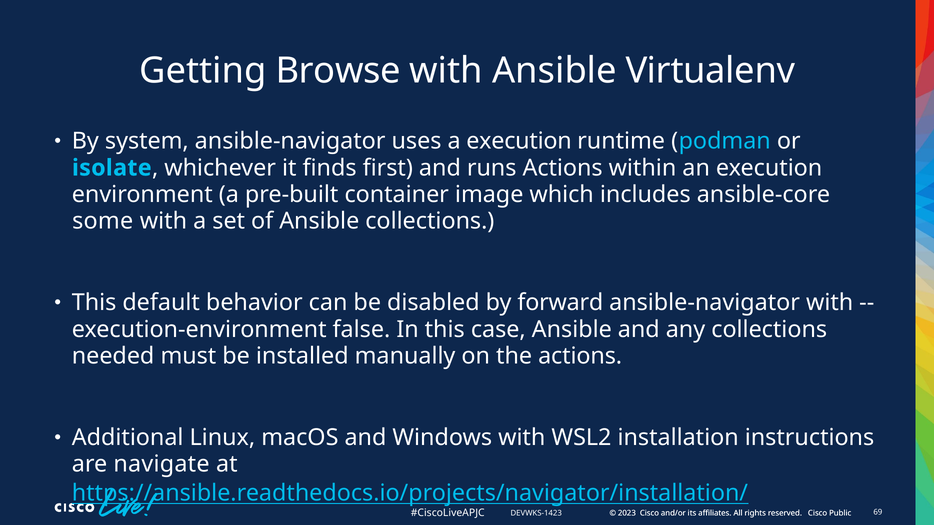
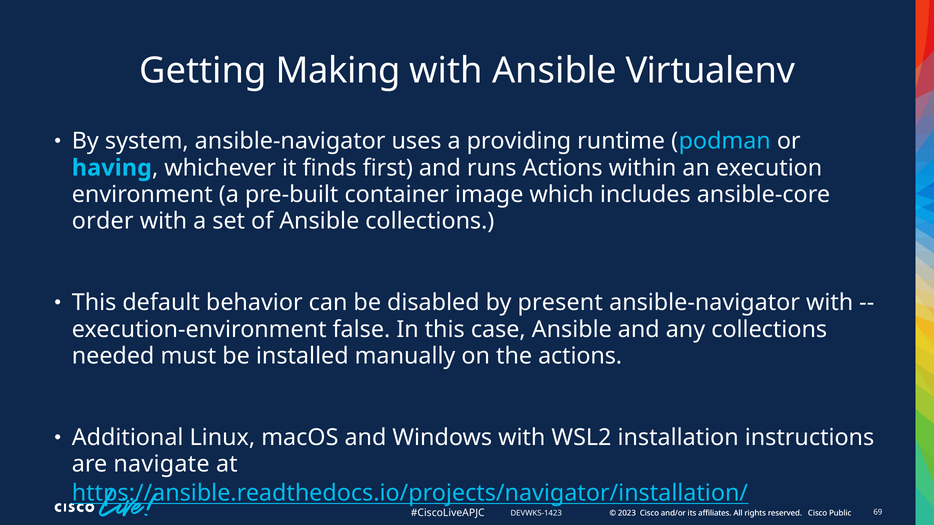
Browse: Browse -> Making (338, 71)
a execution: execution -> providing (519, 141)
isolate: isolate -> having (112, 168)
some: some -> order (103, 221)
forward: forward -> present (560, 303)
